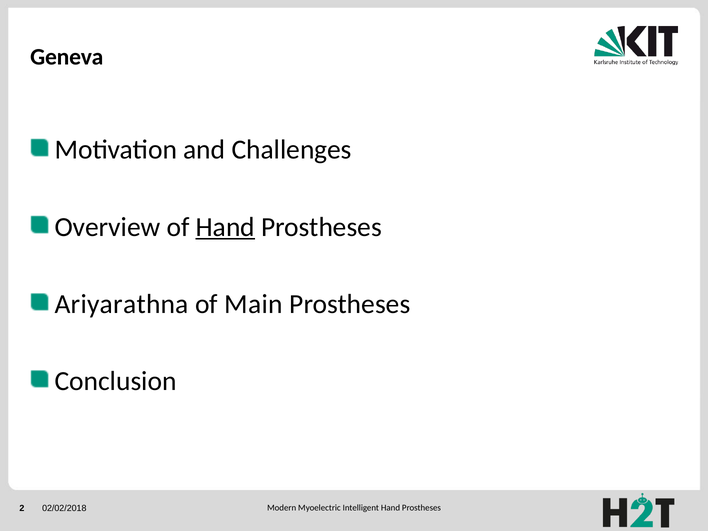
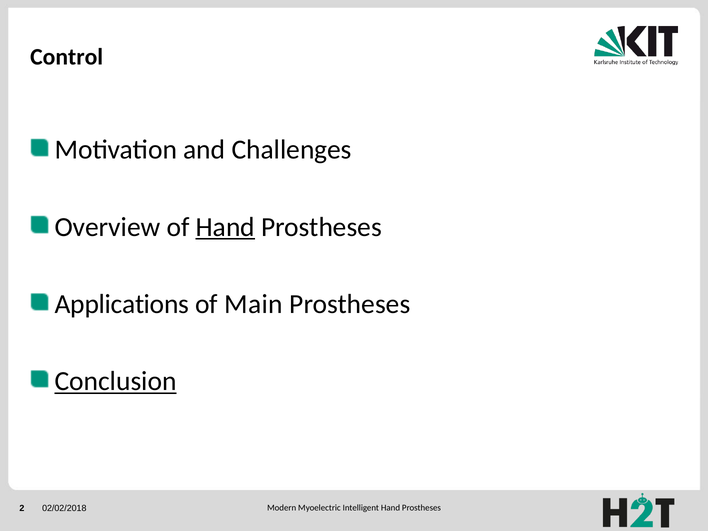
Geneva: Geneva -> Control (67, 57)
Ariyarathna: Ariyarathna -> Applications (122, 304)
Conclusion underline: none -> present (116, 381)
